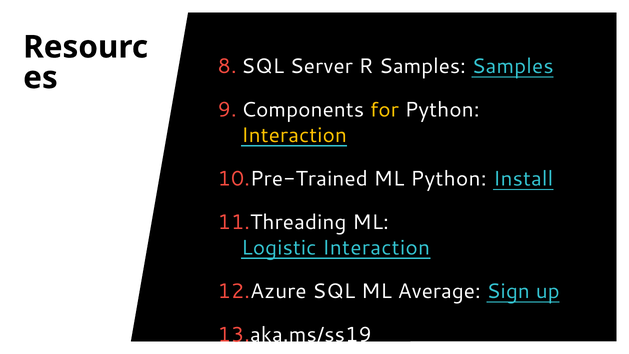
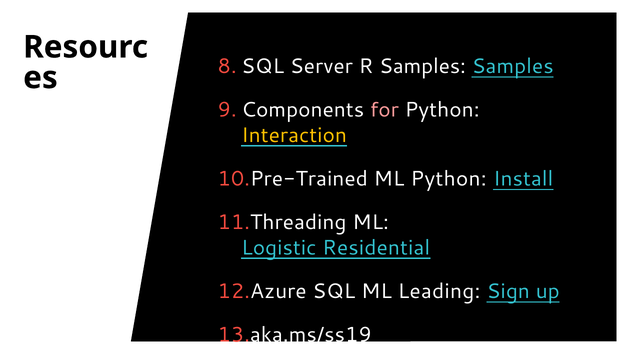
for colour: yellow -> pink (384, 110)
Logistic Interaction: Interaction -> Residential (376, 248)
Average: Average -> Leading (439, 291)
